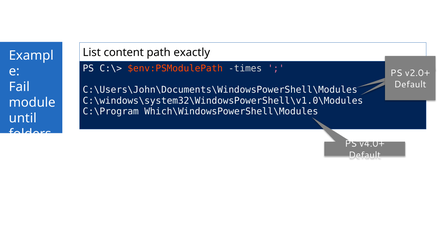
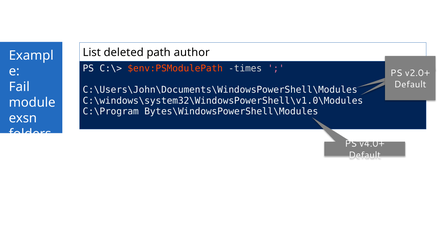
content: content -> deleted (124, 52)
exactly: exactly -> author (192, 52)
Which\WindowsPowerShell\Modules: Which\WindowsPowerShell\Modules -> Bytes\WindowsPowerShell\Modules (231, 111)
until: until -> exsn (23, 118)
